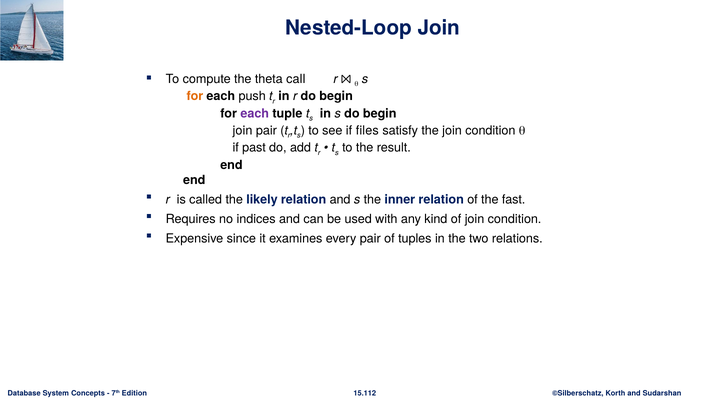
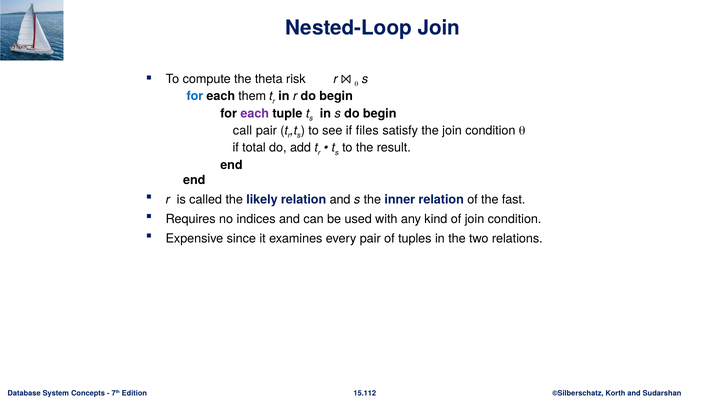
call: call -> risk (296, 79)
for colour: orange -> blue (195, 96)
push: push -> them (252, 96)
join: join -> call (242, 131)
past: past -> total (254, 148)
